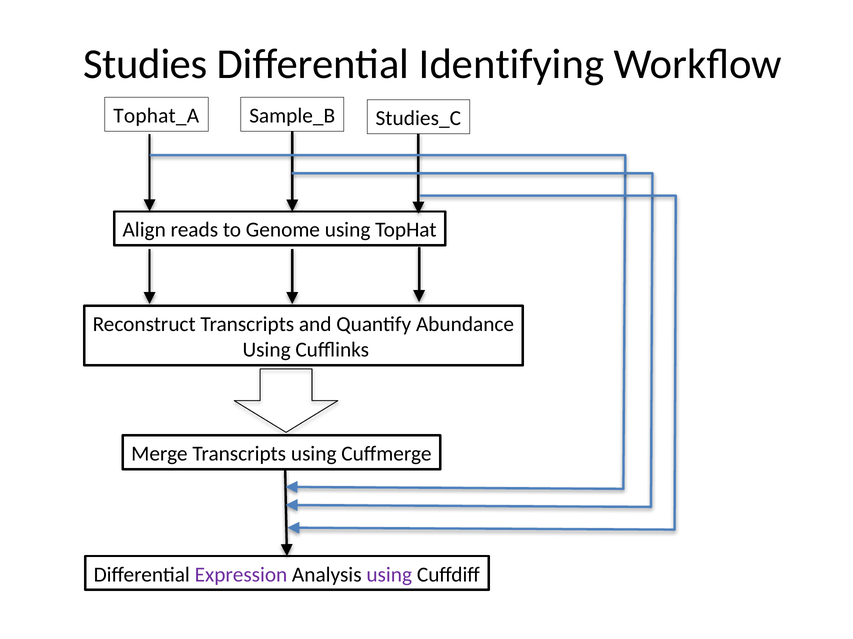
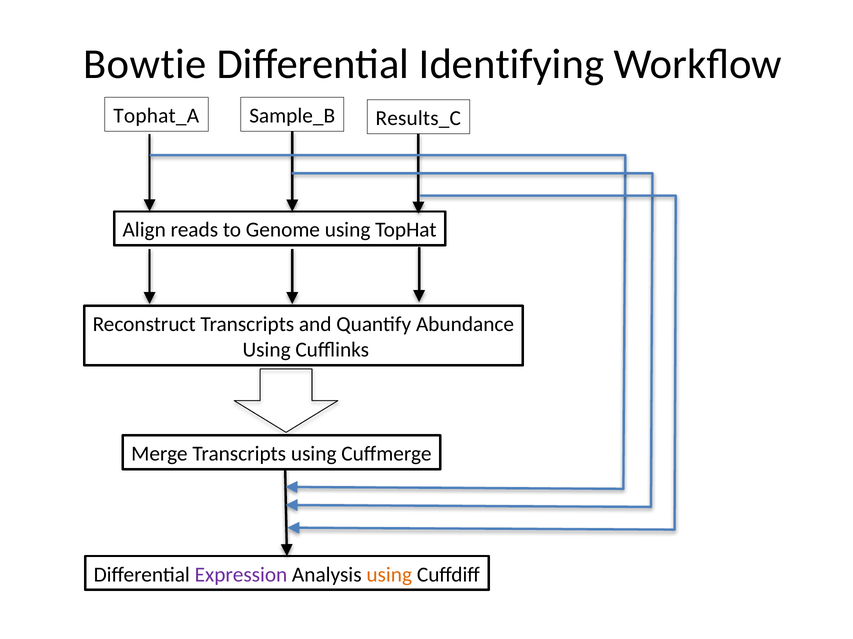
Studies: Studies -> Bowtie (145, 64)
Studies_C: Studies_C -> Results_C (418, 118)
using colour: purple -> orange (389, 575)
